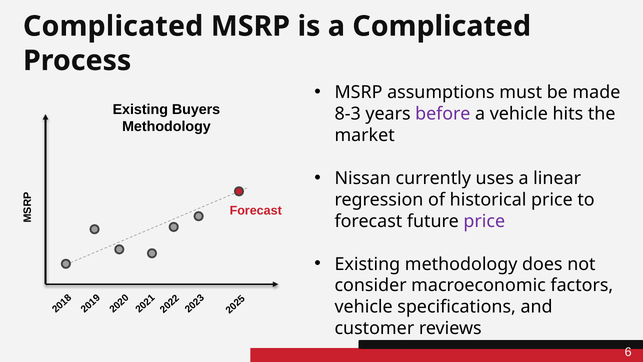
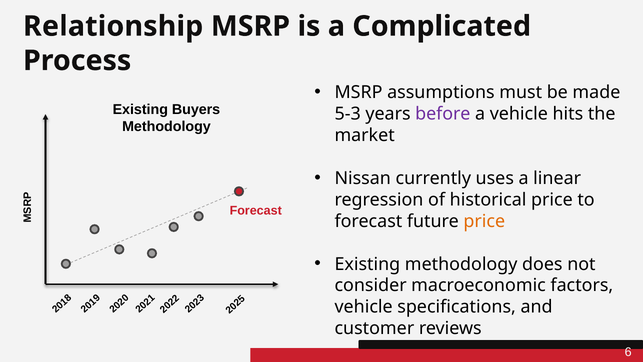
Complicated: Complicated -> Relationship (113, 26)
8-3: 8-3 -> 5-3 (348, 114)
price colour: purple -> orange (484, 221)
